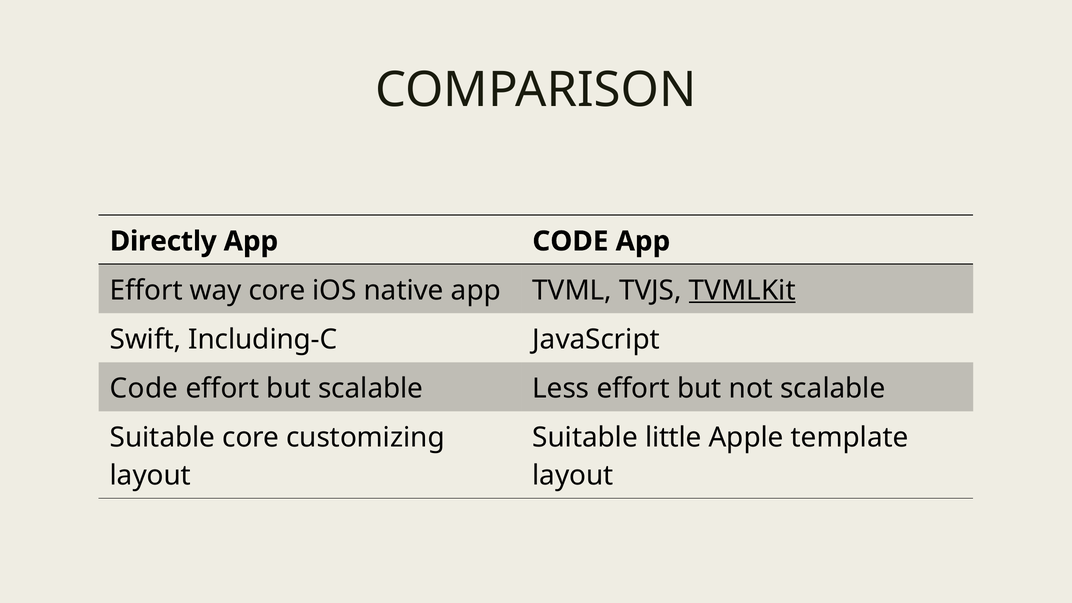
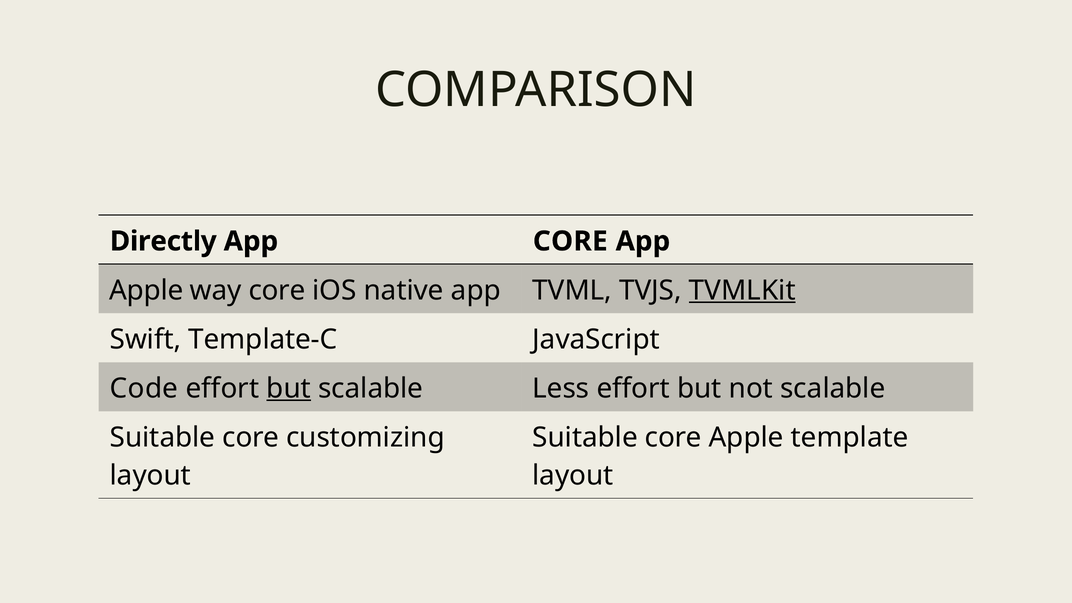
App CODE: CODE -> CORE (570, 241)
Effort: Effort -> Apple (146, 290)
Including-C: Including-C -> Template-C (263, 339)
but underline: none -> present (289, 388)
little: little -> core (673, 437)
